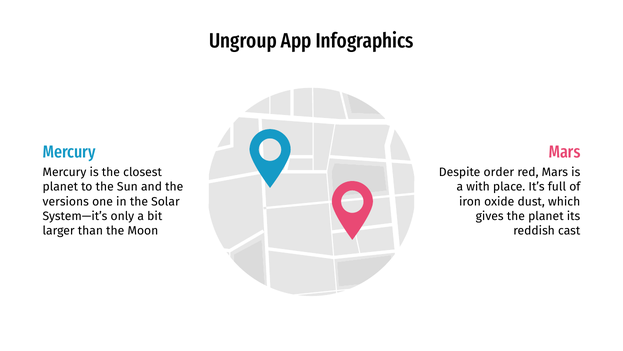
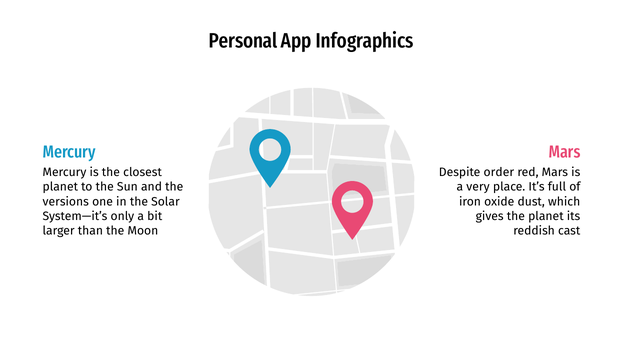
Ungroup: Ungroup -> Personal (243, 41)
with: with -> very (478, 187)
